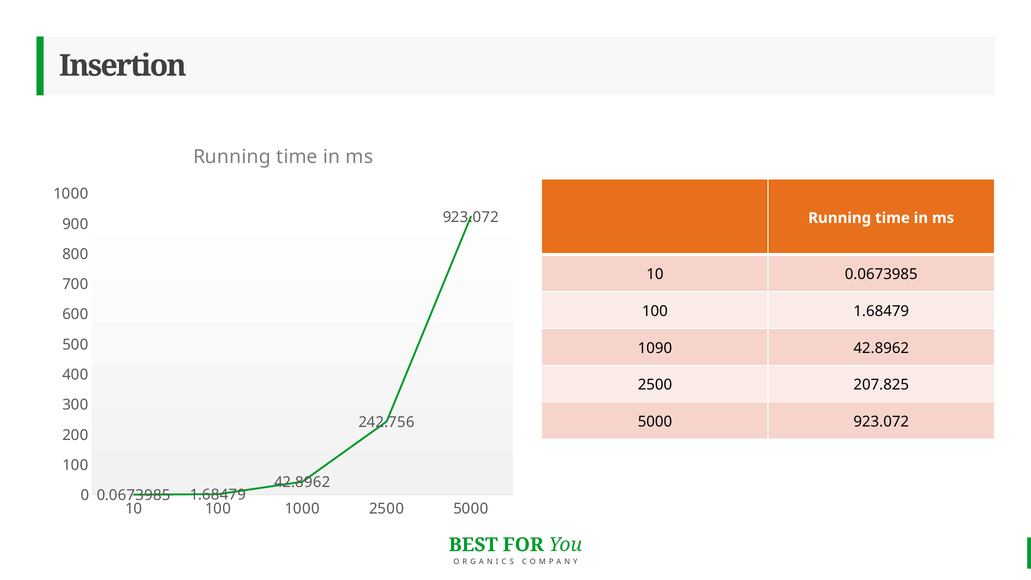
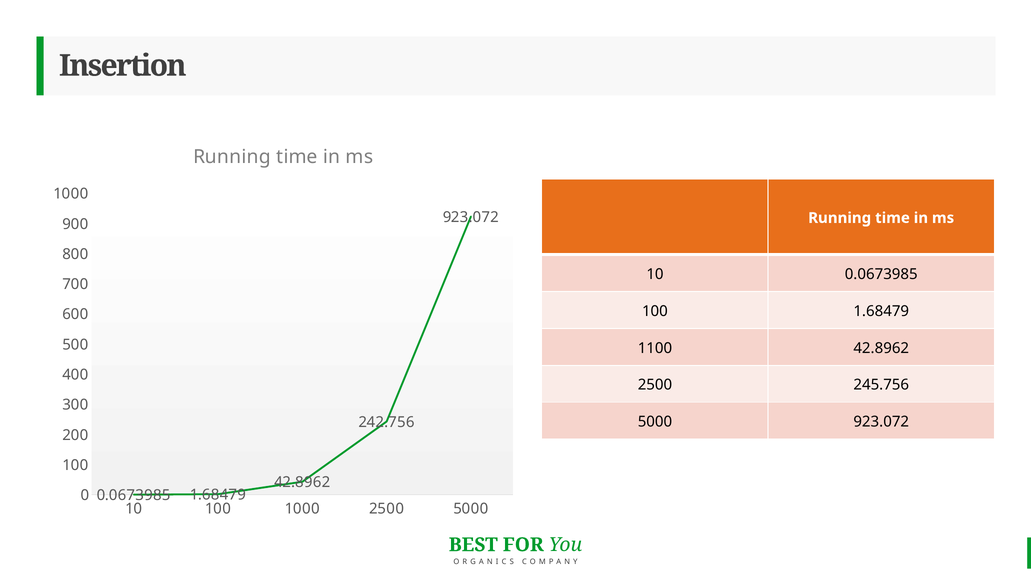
1090: 1090 -> 1100 (655, 348)
207.825: 207.825 -> 245.756 (881, 385)
